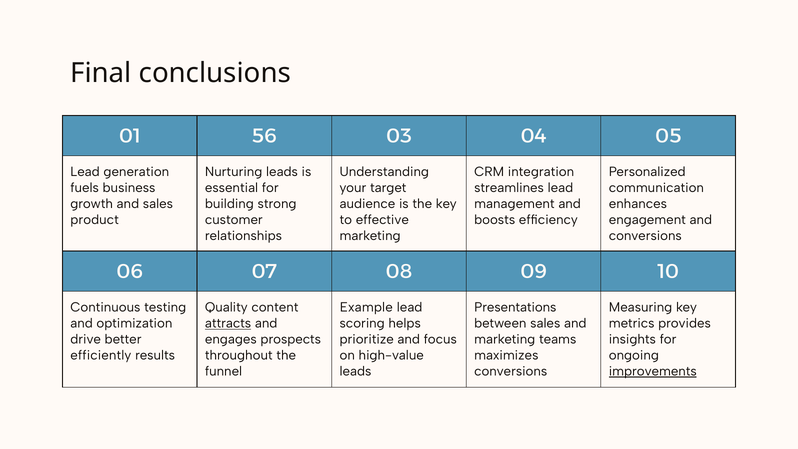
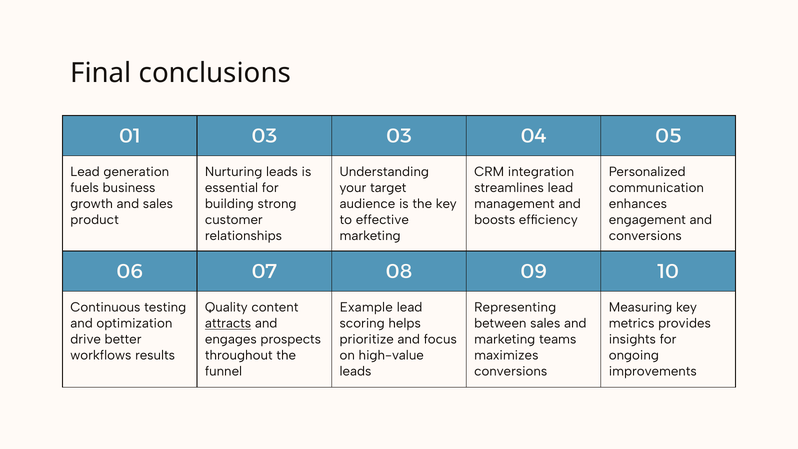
01 56: 56 -> 03 (264, 136)
Presentations: Presentations -> Representing (515, 307)
efficiently: efficiently -> workflows (101, 355)
improvements underline: present -> none (653, 371)
